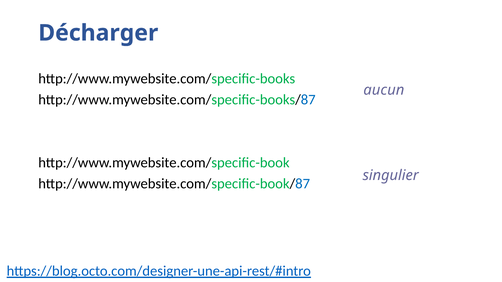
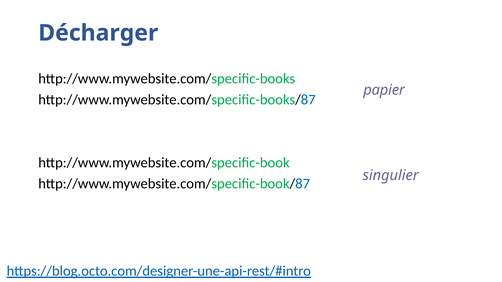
aucun: aucun -> papier (384, 90)
